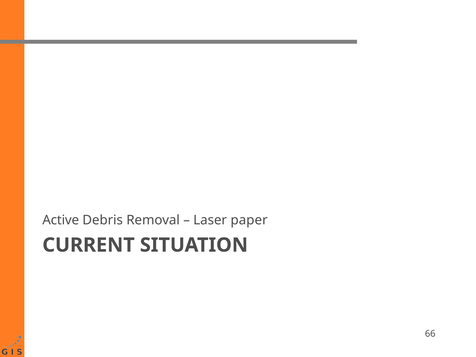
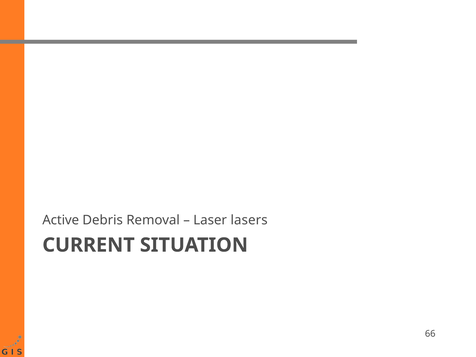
paper: paper -> lasers (249, 220)
